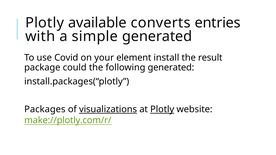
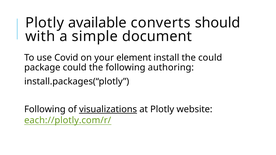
entries: entries -> should (218, 23)
simple generated: generated -> document (157, 37)
the result: result -> could (210, 58)
following generated: generated -> authoring (171, 68)
Packages: Packages -> Following (45, 110)
Plotly underline: present -> none (162, 110)
make://plotly.com/r/: make://plotly.com/r/ -> each://plotly.com/r/ (68, 121)
